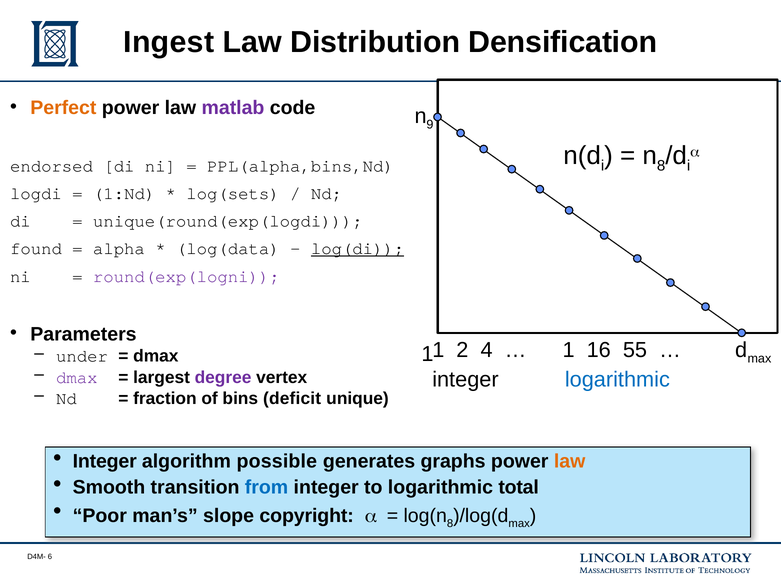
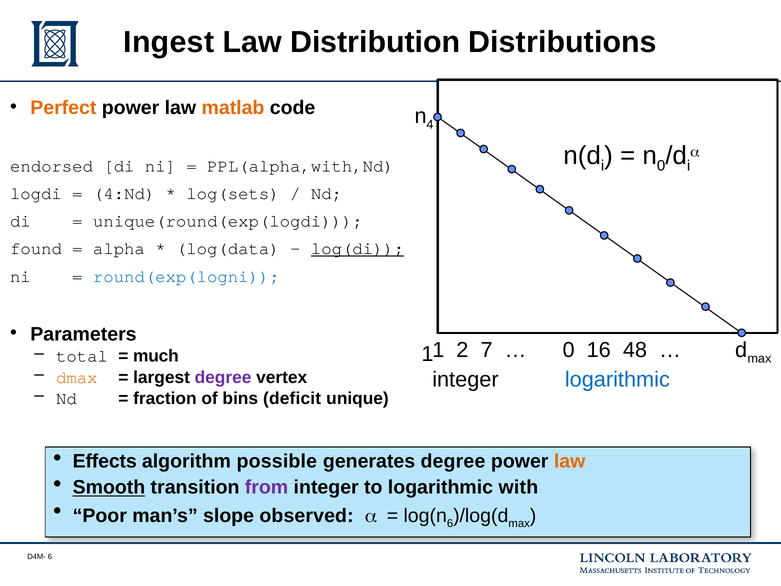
Densification: Densification -> Distributions (563, 42)
matlab colour: purple -> orange (233, 108)
9: 9 -> 4 (430, 124)
8: 8 -> 0 (661, 166)
PPL(alpha,bins,Nd: PPL(alpha,bins,Nd -> PPL(alpha,with,Nd (301, 166)
1:Nd: 1:Nd -> 4:Nd (124, 193)
round(exp(logni colour: purple -> blue (186, 276)
4: 4 -> 7 (487, 350)
1: 1 -> 0 (569, 350)
55: 55 -> 48 (635, 350)
under: under -> total (82, 356)
dmax: dmax -> much (156, 356)
dmax colour: purple -> orange (77, 377)
Integer: Integer -> Effects (105, 461)
generates graphs: graphs -> degree (453, 461)
Smooth underline: none -> present (109, 487)
from colour: blue -> purple (267, 487)
total: total -> with (518, 487)
copyright: copyright -> observed (307, 516)
8: 8 -> 6 (450, 523)
